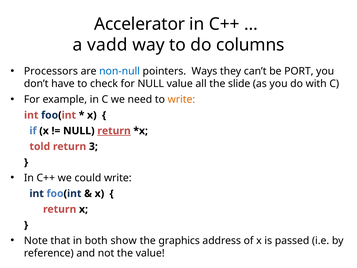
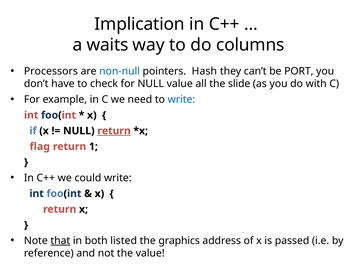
Accelerator: Accelerator -> Implication (140, 24)
vadd: vadd -> waits (108, 45)
Ways: Ways -> Hash (204, 71)
write colour: orange -> blue (181, 99)
told: told -> flag (40, 146)
3: 3 -> 1 (93, 146)
that underline: none -> present (60, 240)
show: show -> listed (124, 240)
